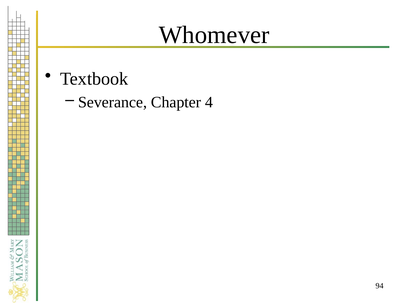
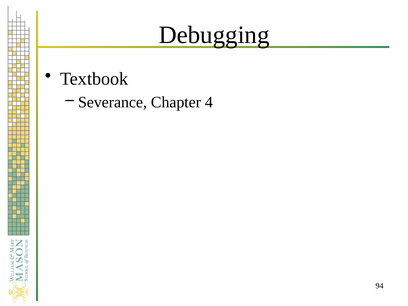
Whomever: Whomever -> Debugging (214, 35)
